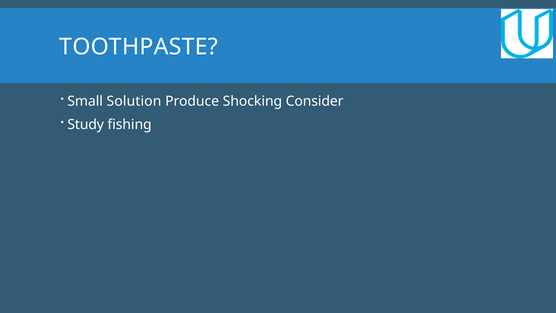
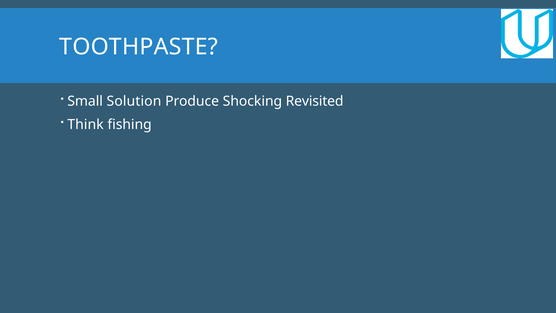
Consider: Consider -> Revisited (315, 101)
Study: Study -> Think (86, 124)
